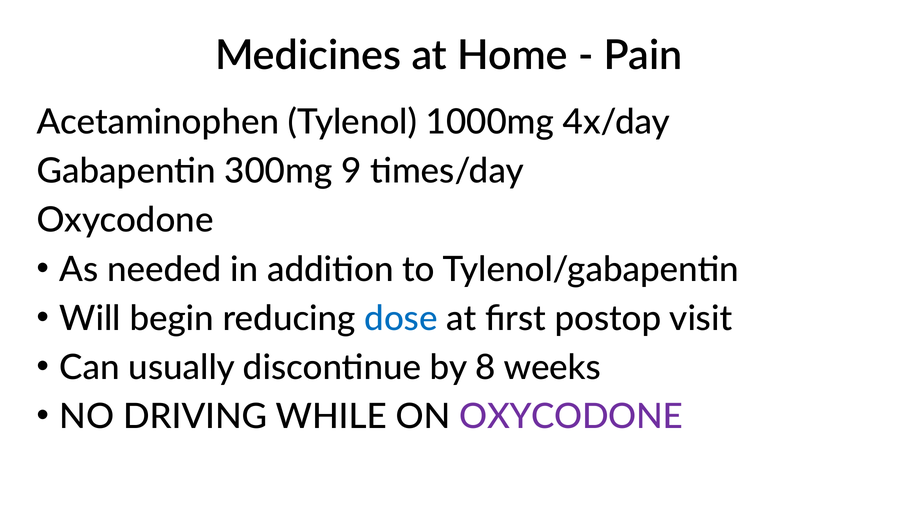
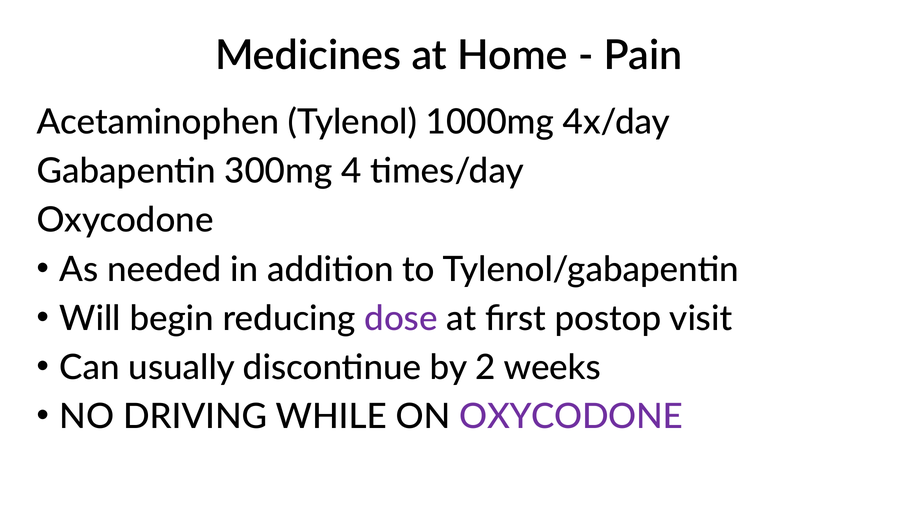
9: 9 -> 4 (351, 172)
dose colour: blue -> purple (401, 319)
8: 8 -> 2 (485, 368)
